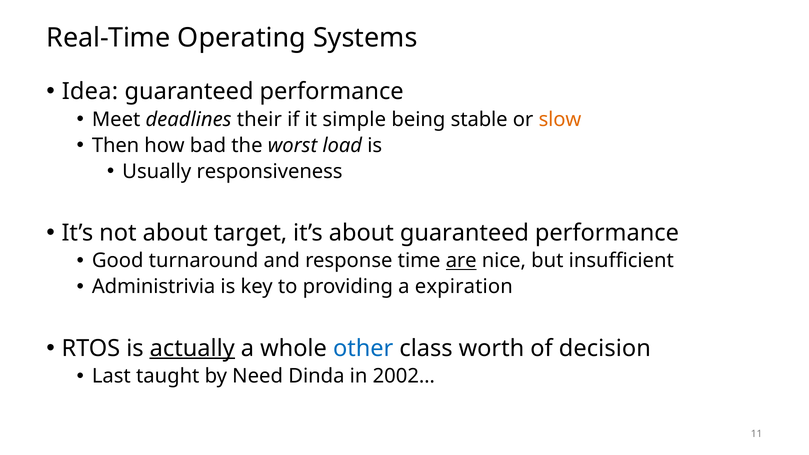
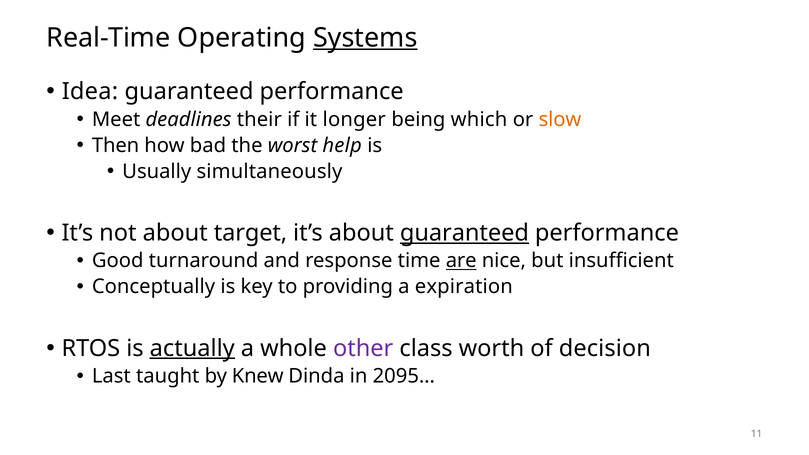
Systems underline: none -> present (365, 38)
simple: simple -> longer (354, 119)
stable: stable -> which (479, 119)
load: load -> help (342, 145)
responsiveness: responsiveness -> simultaneously (269, 171)
guaranteed underline: none -> present (464, 233)
Administrivia: Administrivia -> Conceptually (154, 287)
other colour: blue -> purple (363, 348)
Need: Need -> Knew (258, 376)
2002…: 2002… -> 2095… (404, 376)
